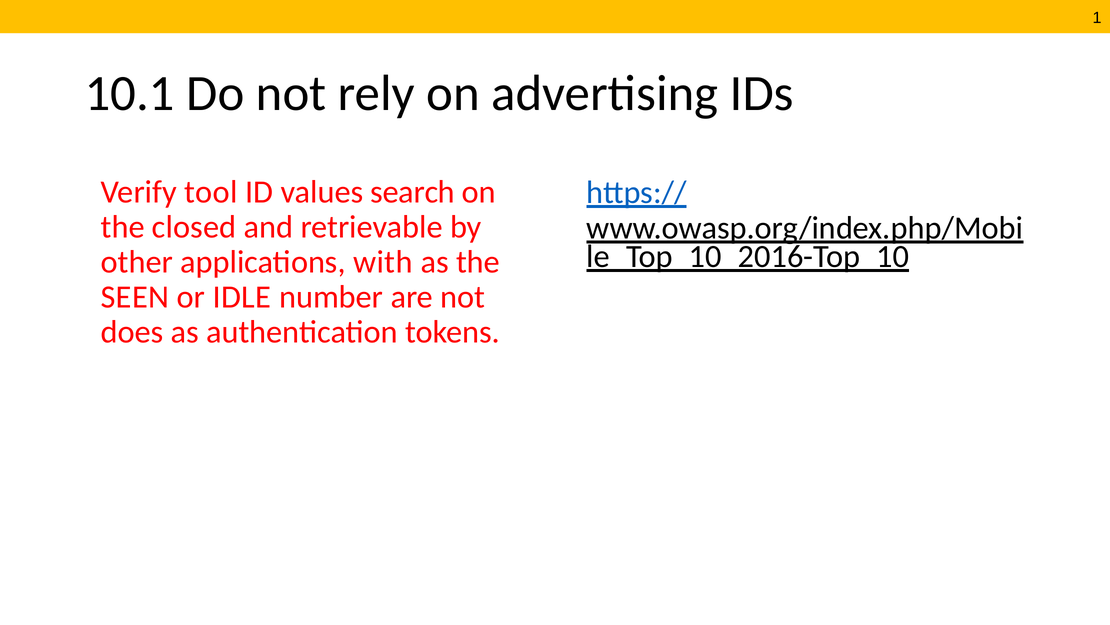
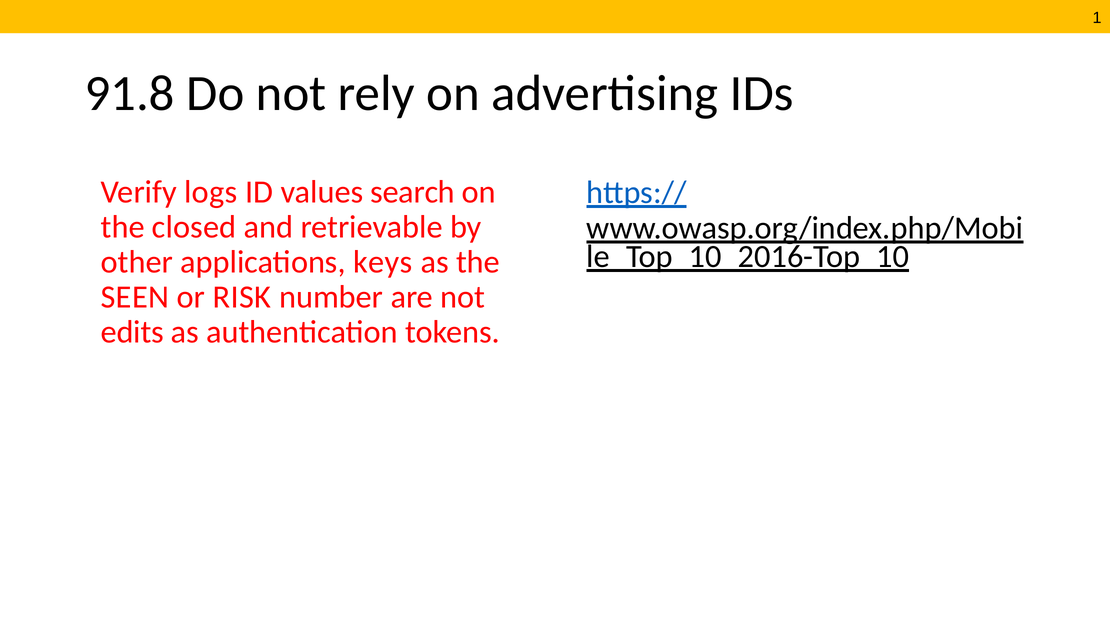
10.1: 10.1 -> 91.8 (130, 93)
tool: tool -> logs (211, 192)
with: with -> keys (383, 262)
IDLE: IDLE -> RISK (242, 297)
does: does -> edits (132, 332)
